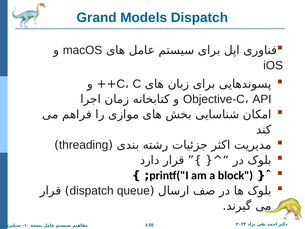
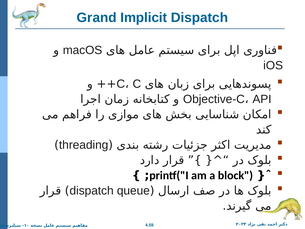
Models: Models -> Implicit (144, 18)
